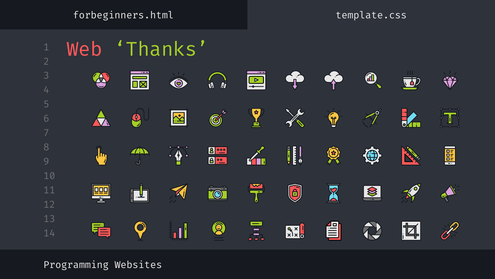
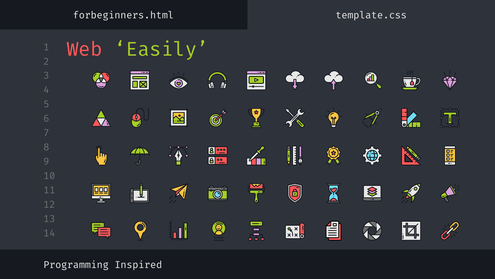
Thanks: Thanks -> Easily (161, 49)
Websites: Websites -> Inspired (138, 264)
